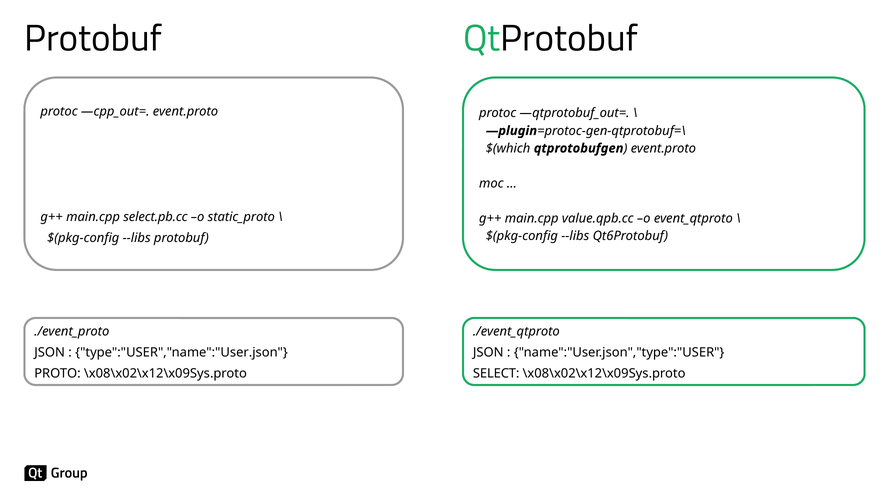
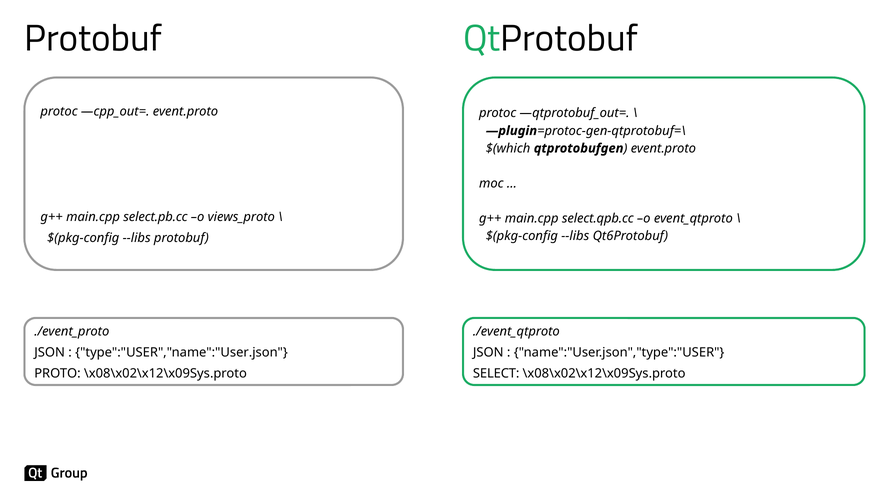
static_proto: static_proto -> views_proto (241, 217)
value.qpb.cc: value.qpb.cc -> select.qpb.cc (598, 219)
